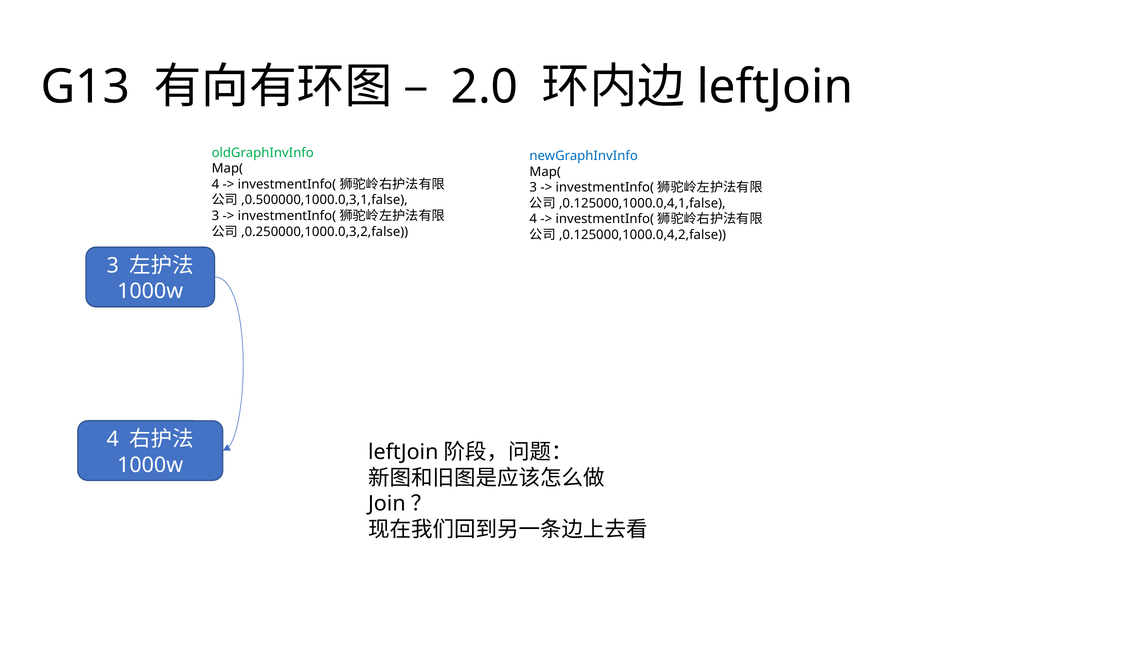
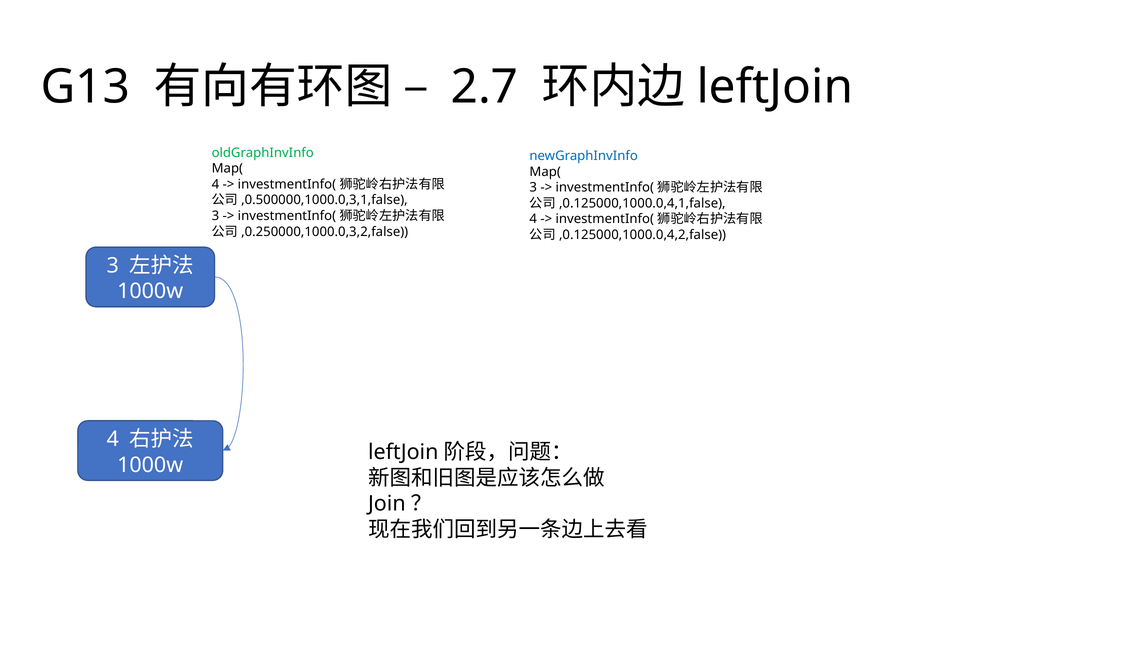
2.0: 2.0 -> 2.7 (484, 87)
